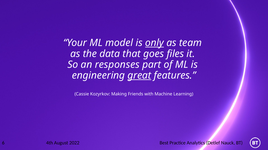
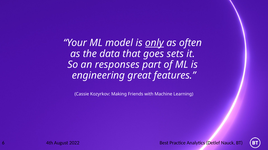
team: team -> often (190, 43)
files: files -> sets (175, 54)
great underline: present -> none (139, 75)
